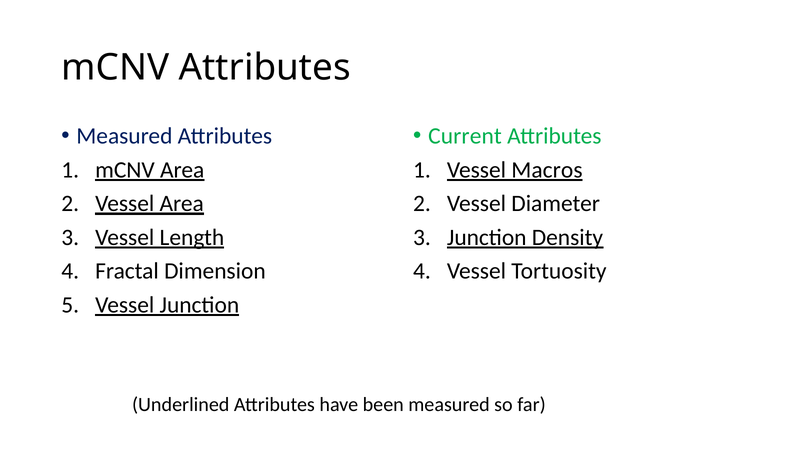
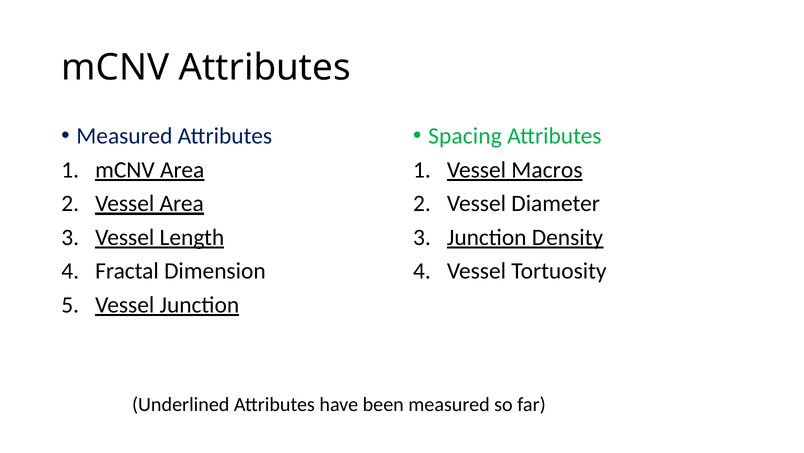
Current: Current -> Spacing (465, 136)
